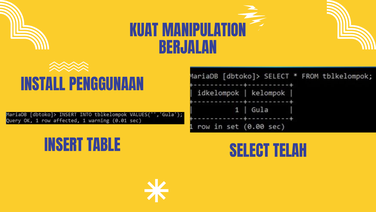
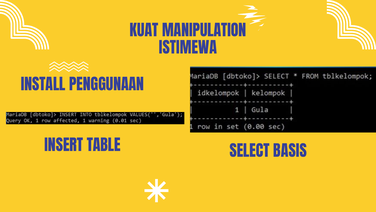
BERJALAN: BERJALAN -> ISTIMEWA (188, 48)
TELAH: TELAH -> BASIS (290, 151)
